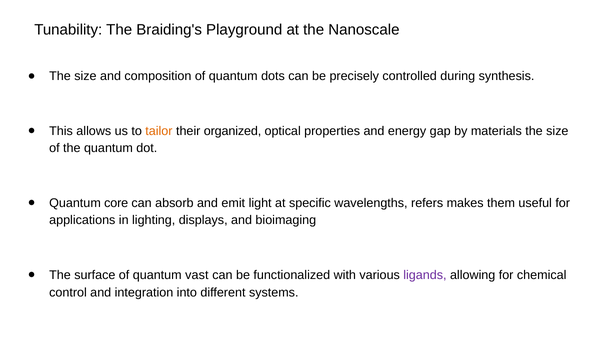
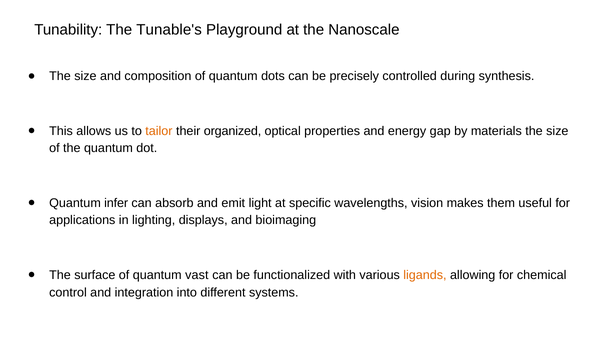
Braiding's: Braiding's -> Tunable's (169, 30)
core: core -> infer (116, 203)
refers: refers -> vision (427, 203)
ligands colour: purple -> orange (425, 275)
